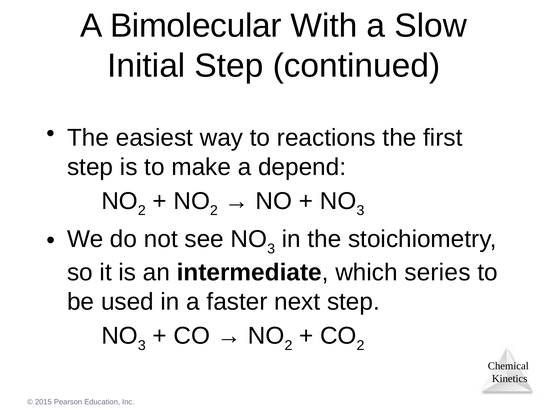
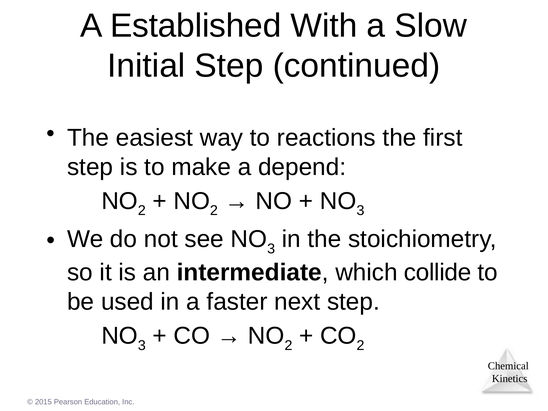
Bimolecular: Bimolecular -> Established (196, 26)
series: series -> collide (438, 273)
